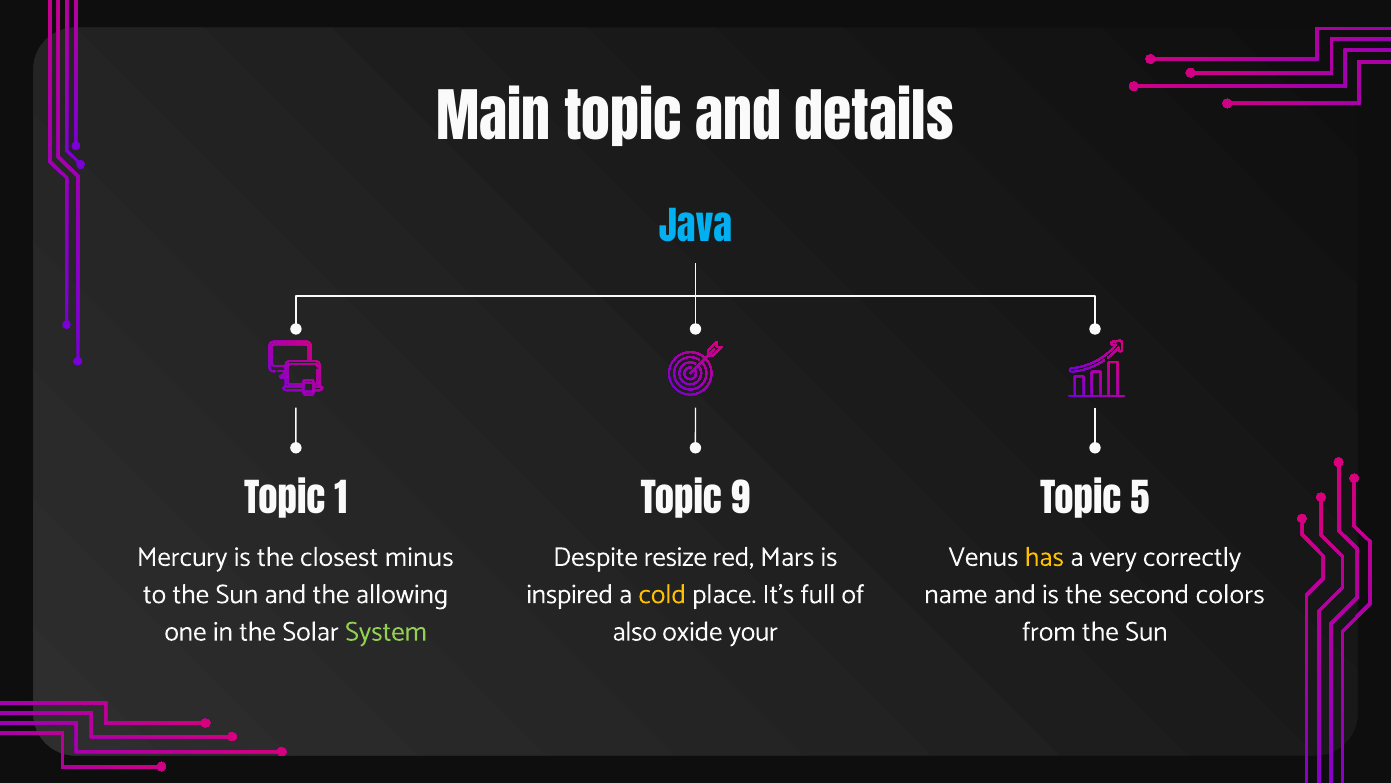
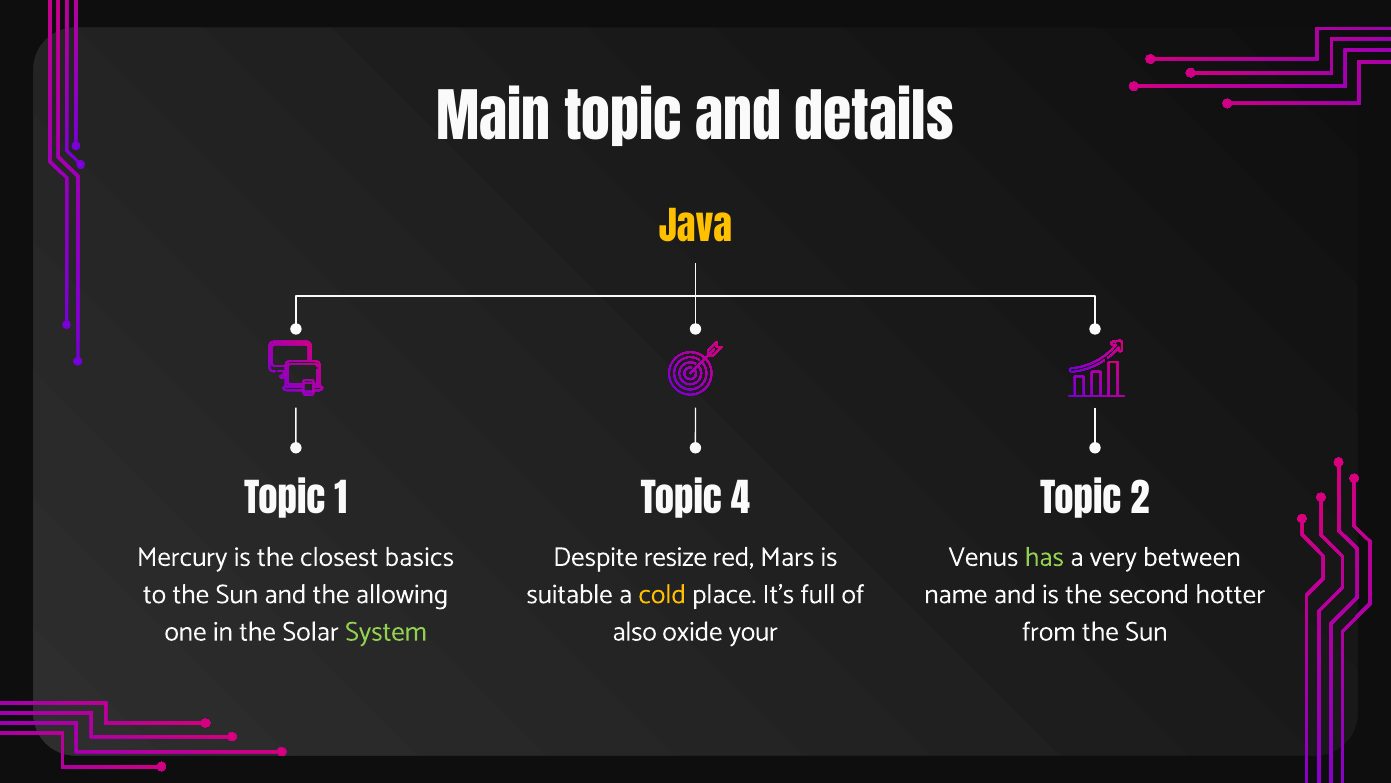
Java colour: light blue -> yellow (695, 229)
9: 9 -> 4 (740, 500)
5: 5 -> 2 (1140, 500)
minus: minus -> basics (419, 557)
has colour: yellow -> light green (1044, 557)
correctly: correctly -> between (1192, 557)
inspired: inspired -> suitable (570, 594)
colors: colors -> hotter (1230, 594)
